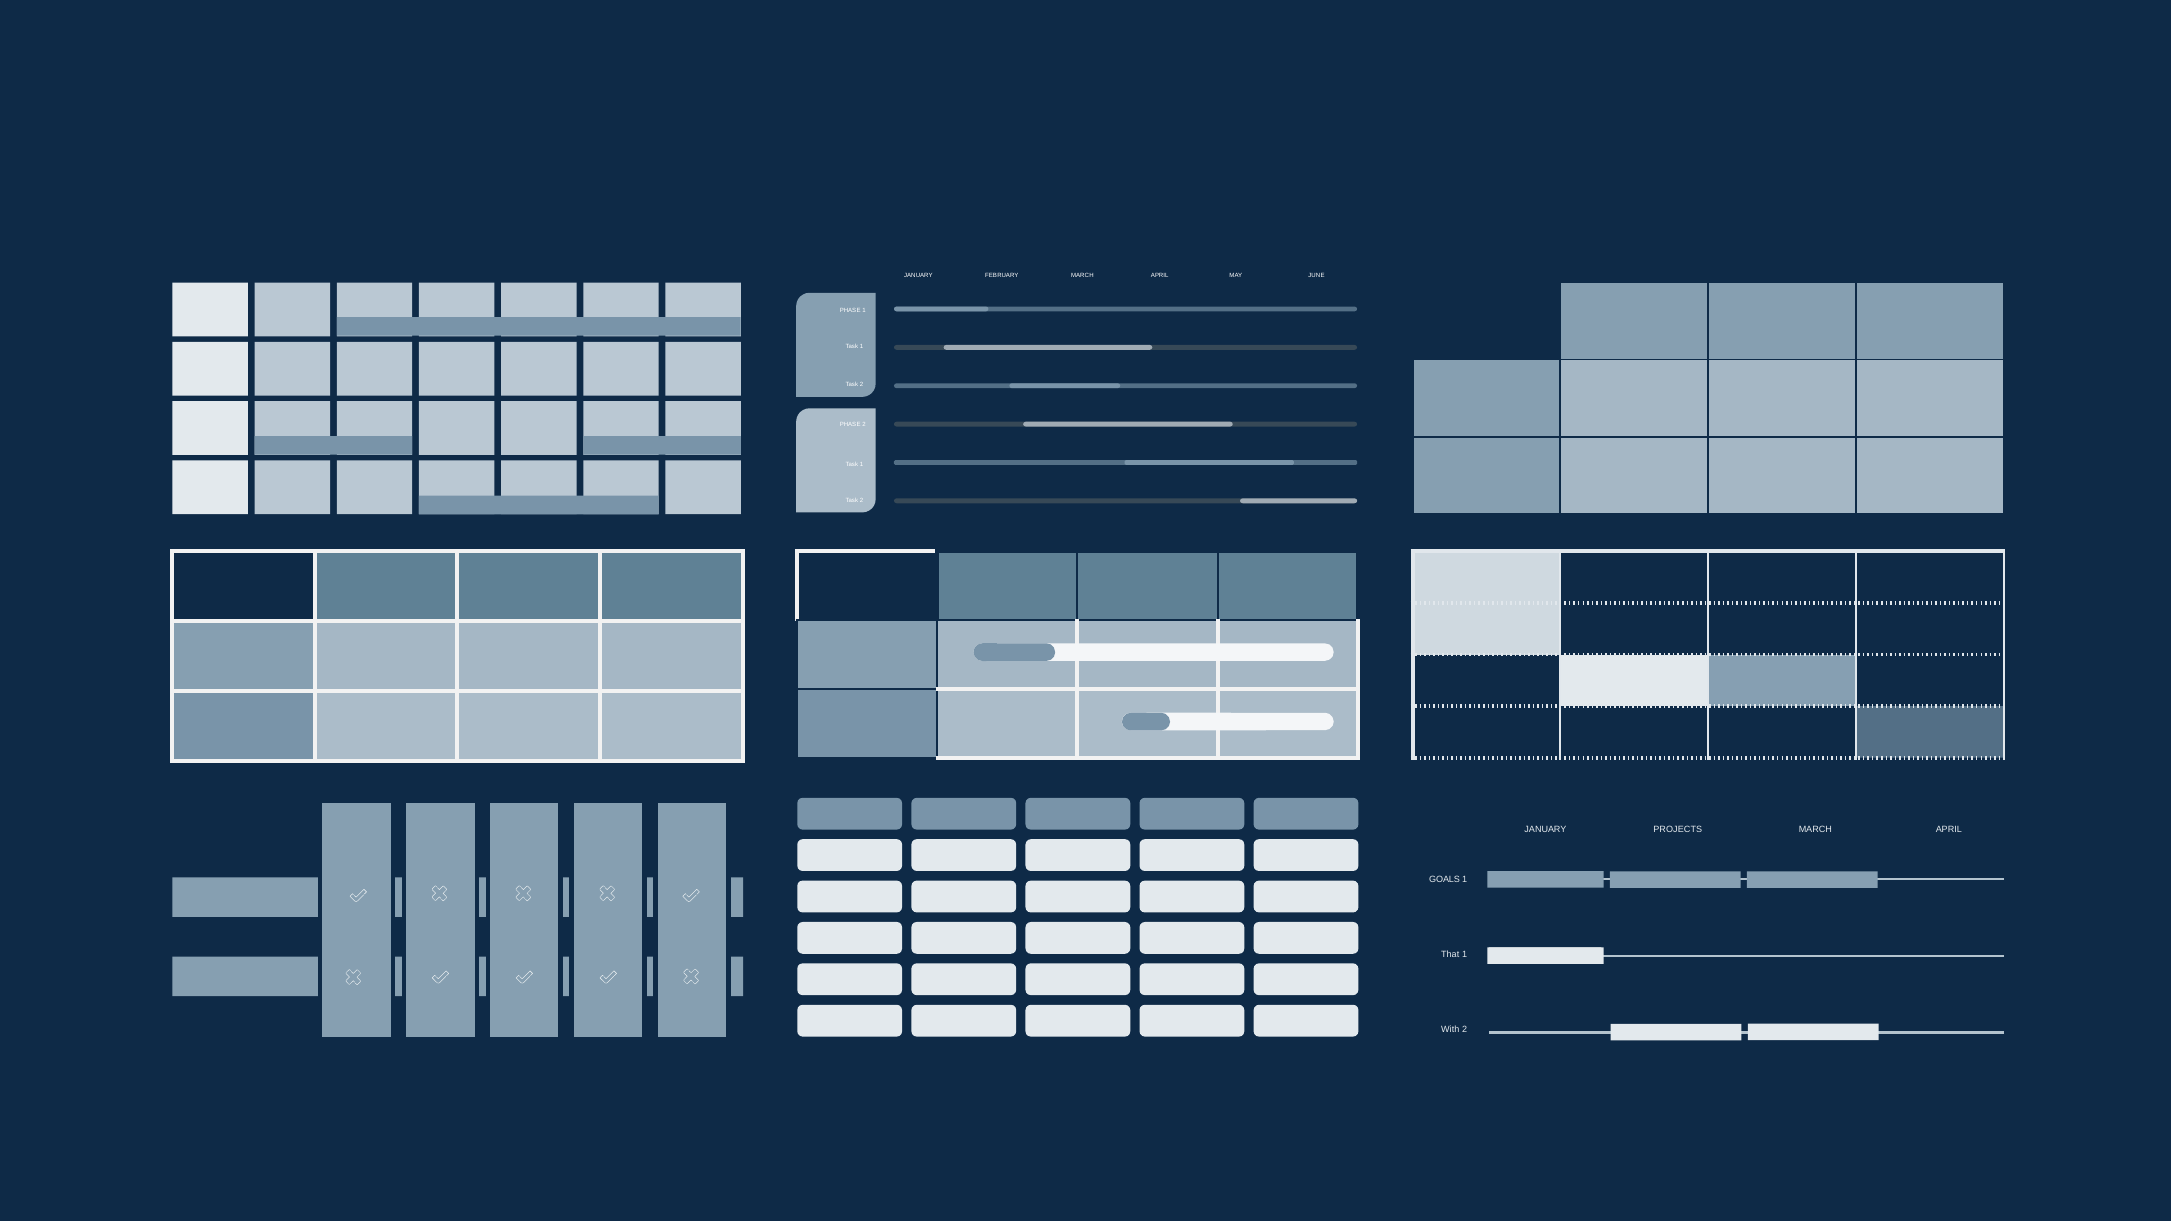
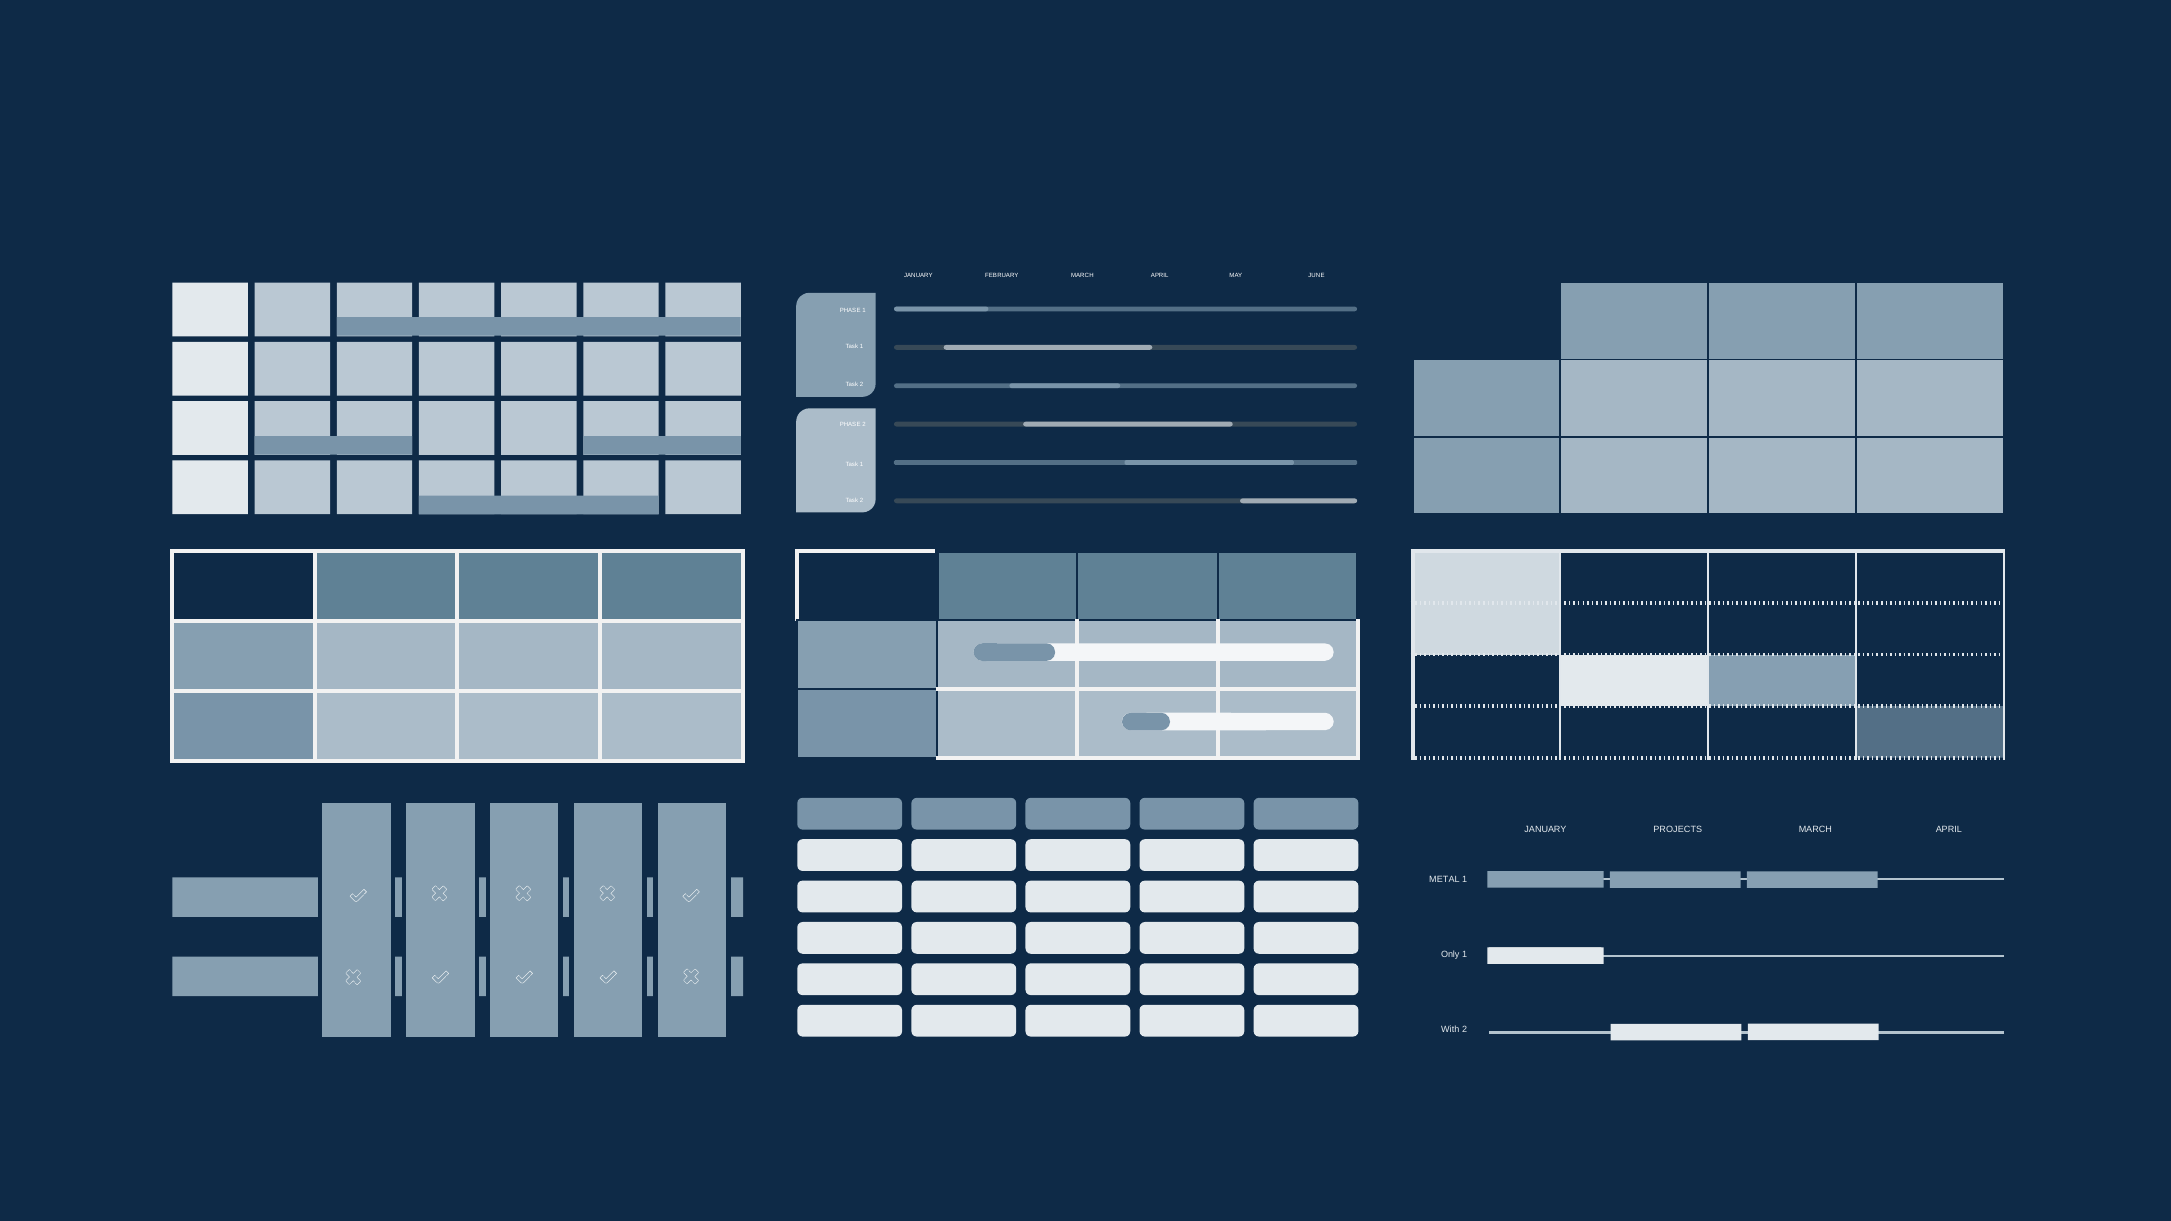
GOALS: GOALS -> METAL (1444, 880)
That: That -> Only (1450, 955)
